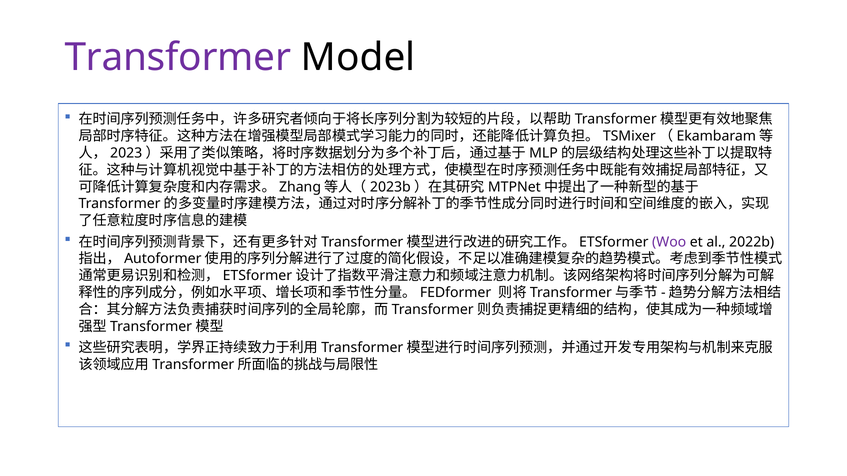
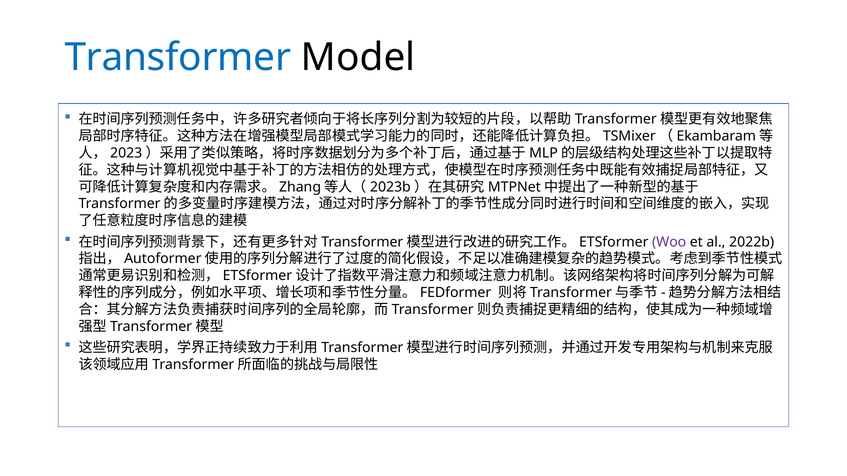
Transformer colour: purple -> blue (178, 58)
